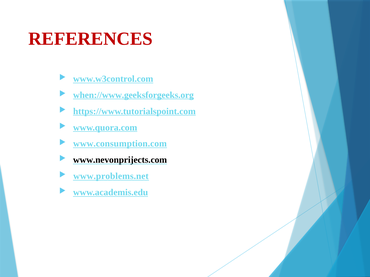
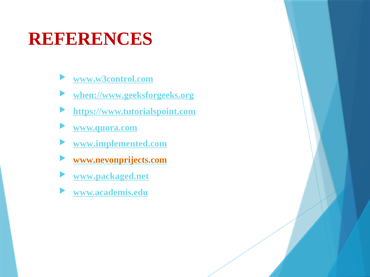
www.consumption.com: www.consumption.com -> www.implemented.com (120, 144)
www.nevonprijects.com colour: black -> orange (120, 160)
www.problems.net: www.problems.net -> www.packaged.net (111, 176)
